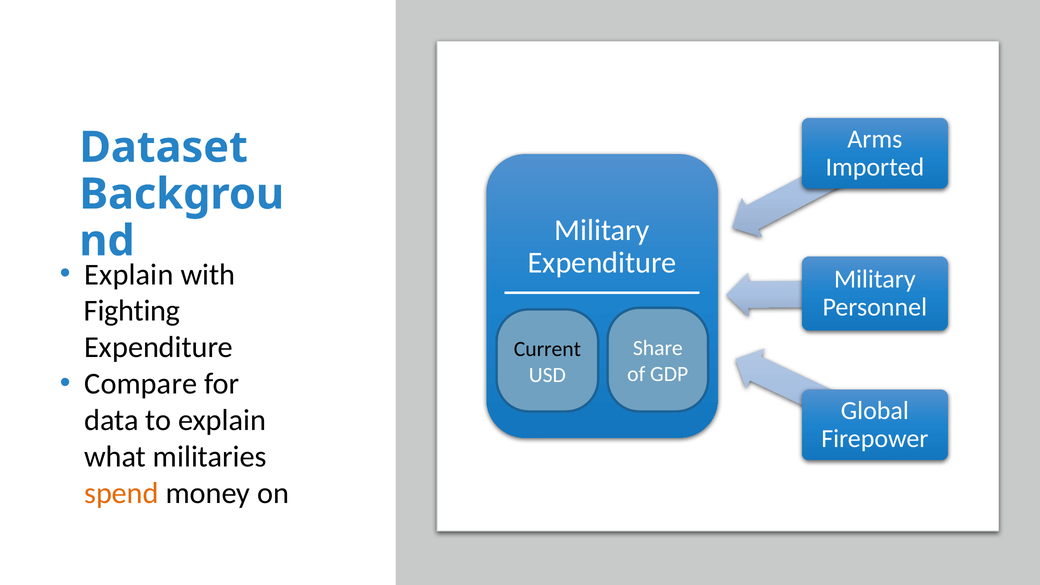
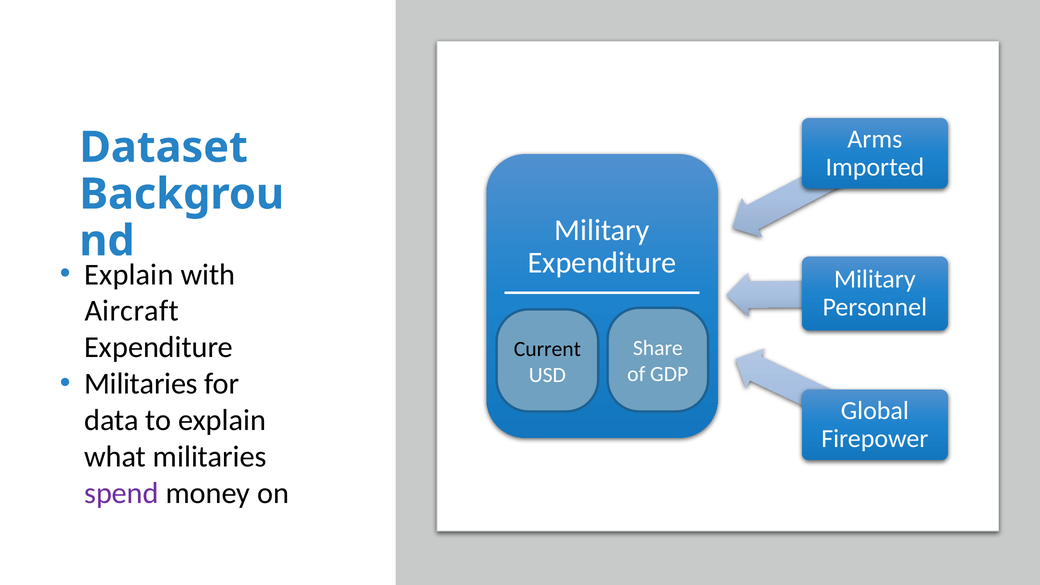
Fighting: Fighting -> Aircraft (132, 311)
Compare: Compare -> Militaries (141, 384)
spend colour: orange -> purple (122, 493)
